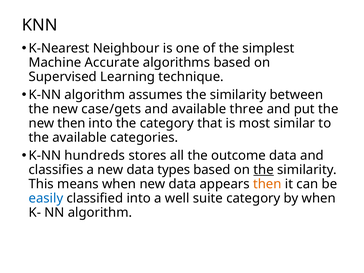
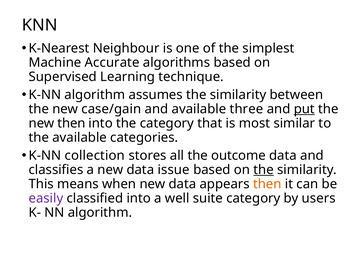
case/gets: case/gets -> case/gain (111, 109)
put underline: none -> present (304, 109)
hundreds: hundreds -> collection (95, 156)
types: types -> issue (174, 170)
easily colour: blue -> purple (46, 198)
by when: when -> users (319, 198)
